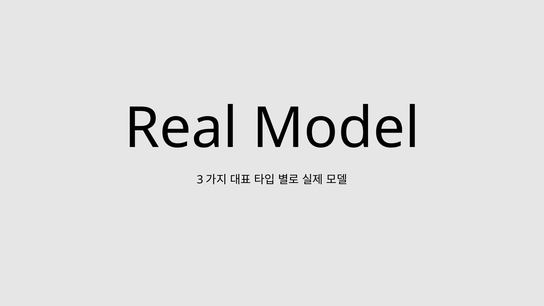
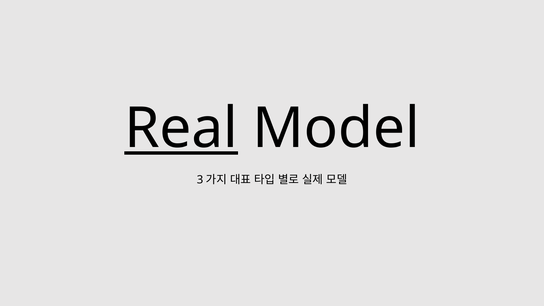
Real underline: none -> present (181, 129)
